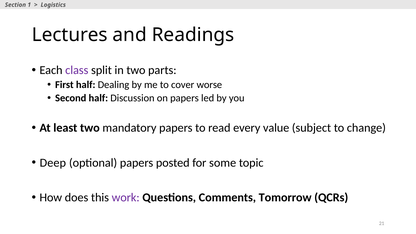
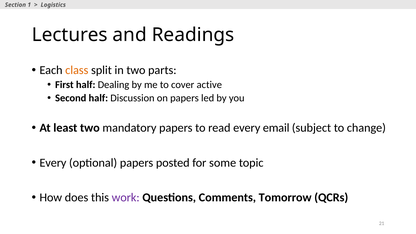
class colour: purple -> orange (77, 70)
worse: worse -> active (209, 85)
value: value -> email (276, 128)
Deep: Deep -> Every (53, 163)
